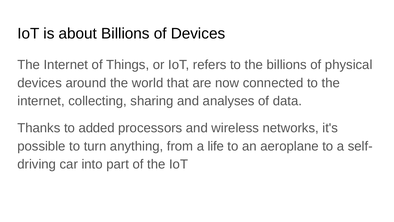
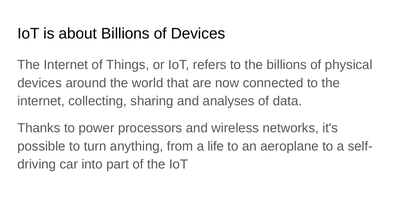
added: added -> power (97, 128)
